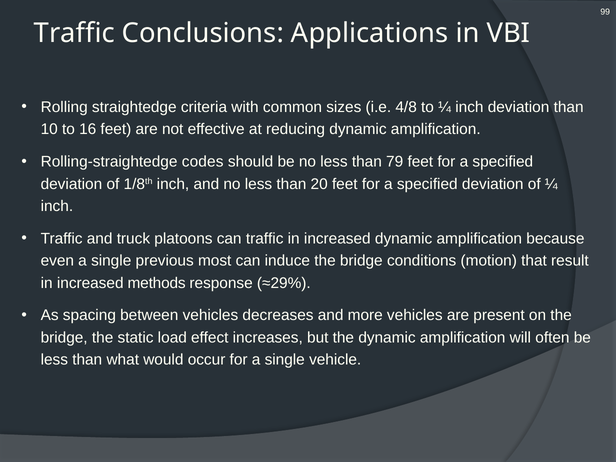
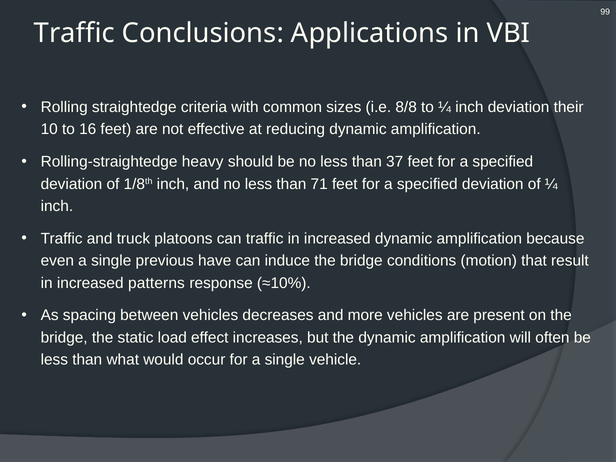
4/8: 4/8 -> 8/8 (406, 107)
deviation than: than -> their (569, 107)
codes: codes -> heavy (203, 162)
79: 79 -> 37 (395, 162)
20: 20 -> 71 (319, 184)
most: most -> have (215, 261)
methods: methods -> patterns (156, 283)
≈29%: ≈29% -> ≈10% (284, 283)
